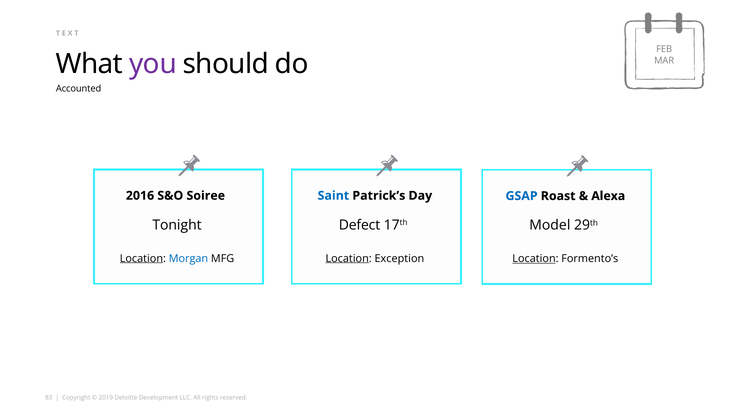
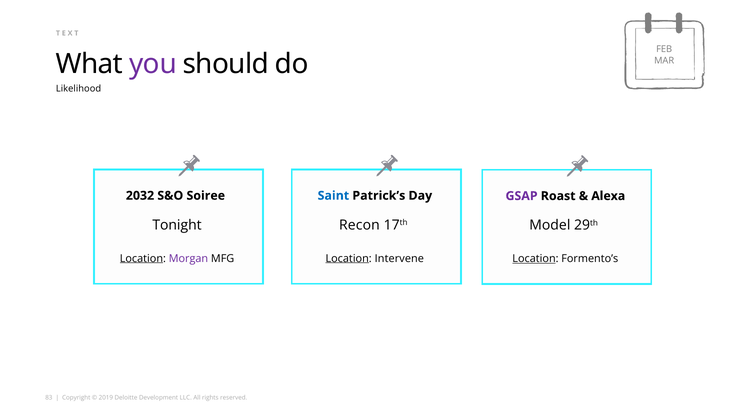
Accounted: Accounted -> Likelihood (79, 89)
2016: 2016 -> 2032 (140, 196)
GSAP colour: blue -> purple (522, 196)
Defect: Defect -> Recon (359, 225)
Morgan colour: blue -> purple (188, 259)
Exception: Exception -> Intervene (399, 259)
